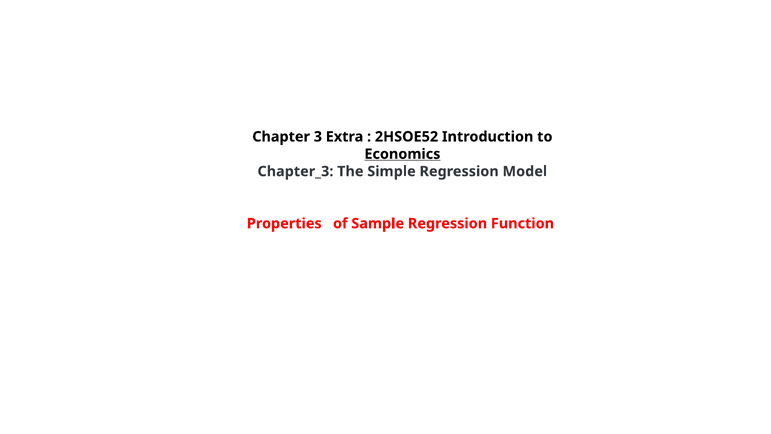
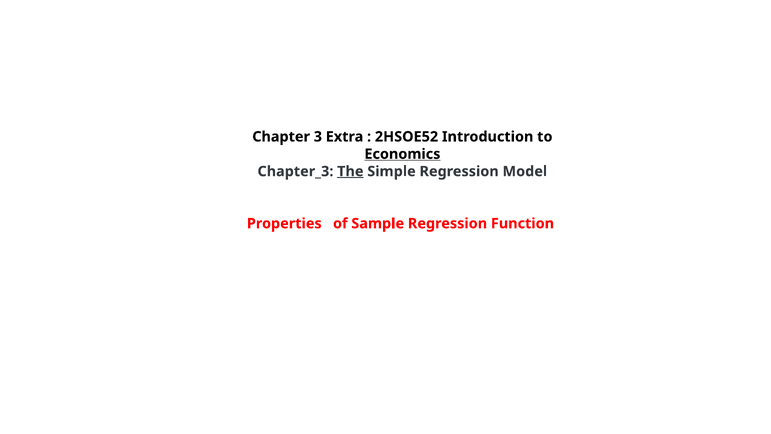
The underline: none -> present (350, 171)
